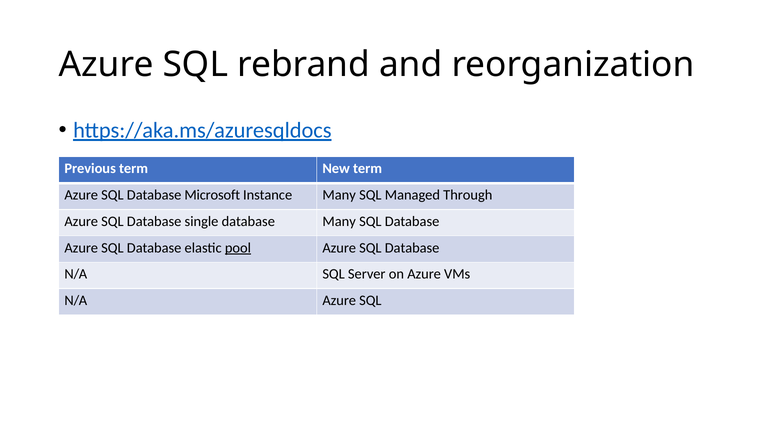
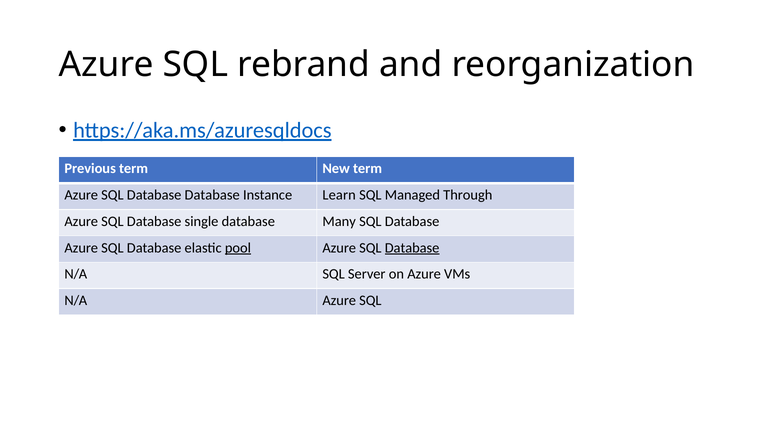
Database Microsoft: Microsoft -> Database (212, 195)
Instance Many: Many -> Learn (339, 195)
Database underline: none -> present (412, 248)
